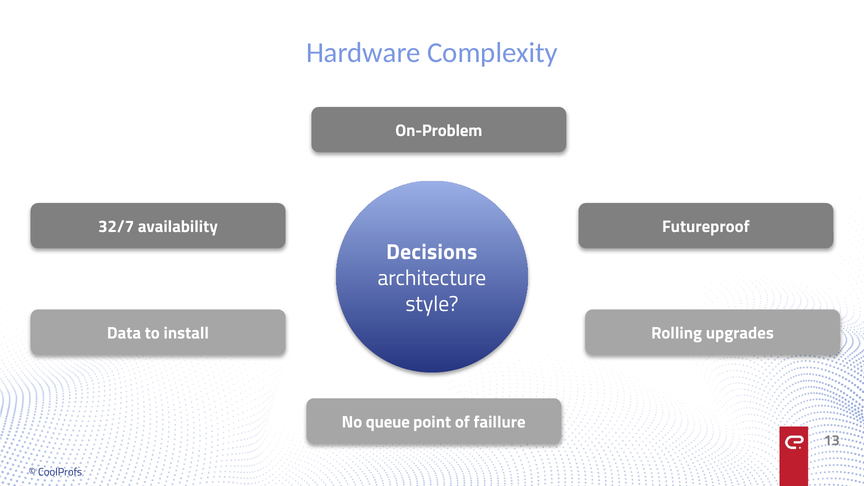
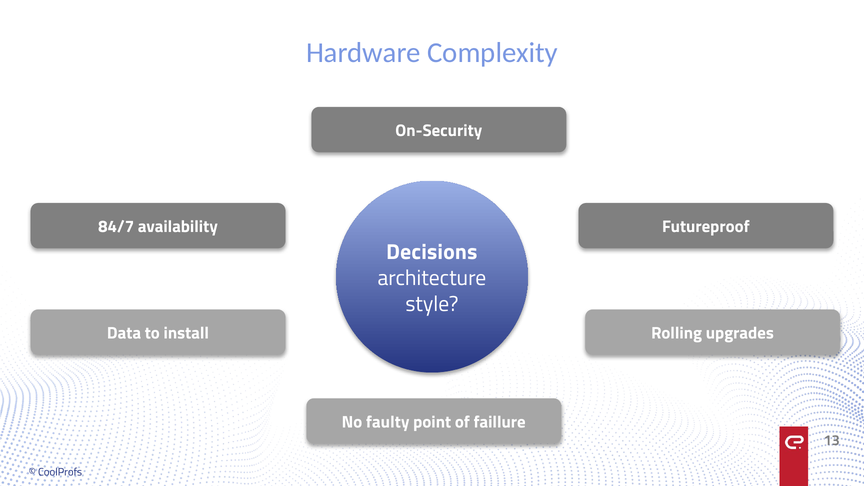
On-Problem: On-Problem -> On-Security (439, 131)
32/7: 32/7 -> 84/7 (116, 227)
queue: queue -> faulty (388, 422)
